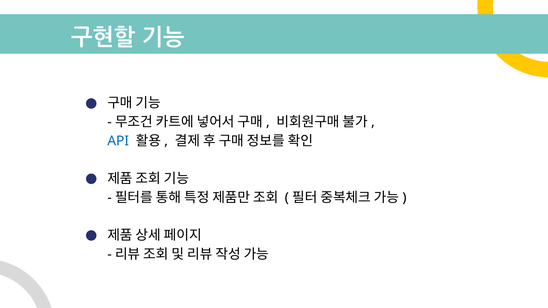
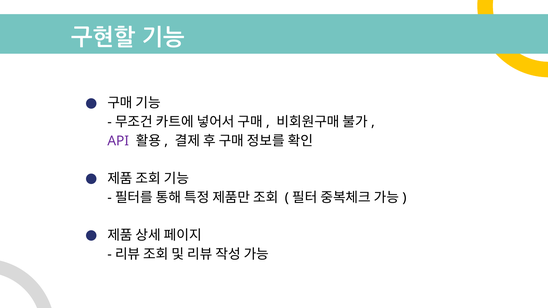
API colour: blue -> purple (118, 141)
